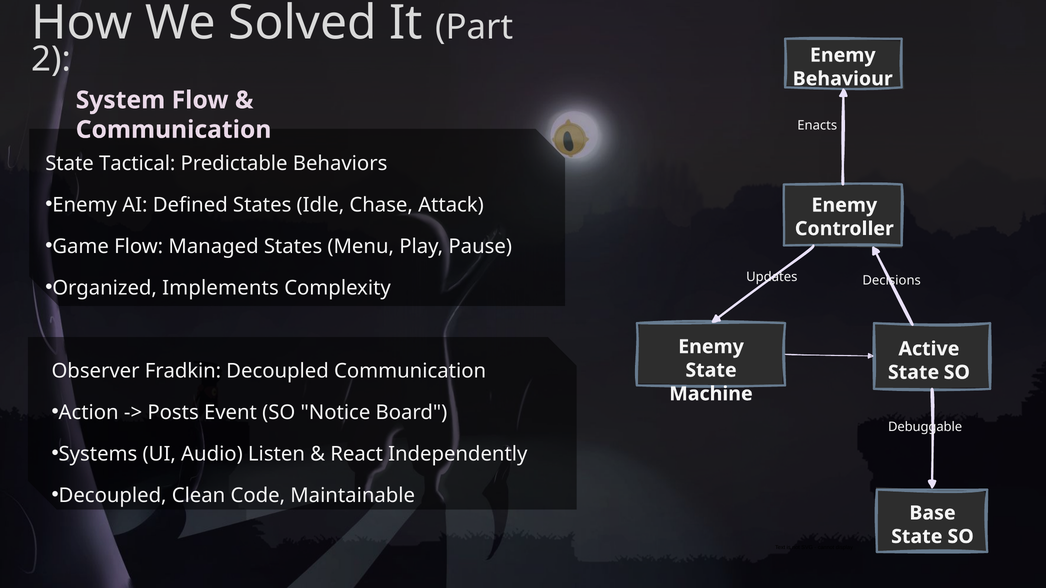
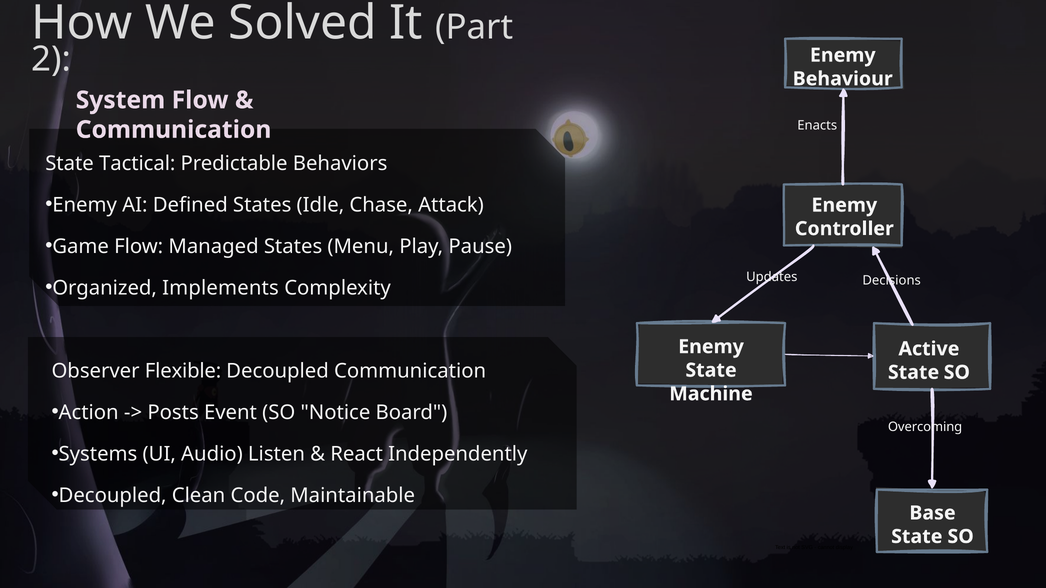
Fradkin: Fradkin -> Flexible (183, 371)
Debuggable: Debuggable -> Overcoming (925, 427)
